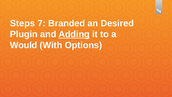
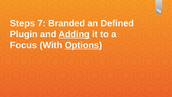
Desired: Desired -> Defined (117, 23)
Would: Would -> Focus (23, 45)
Options underline: none -> present (83, 45)
